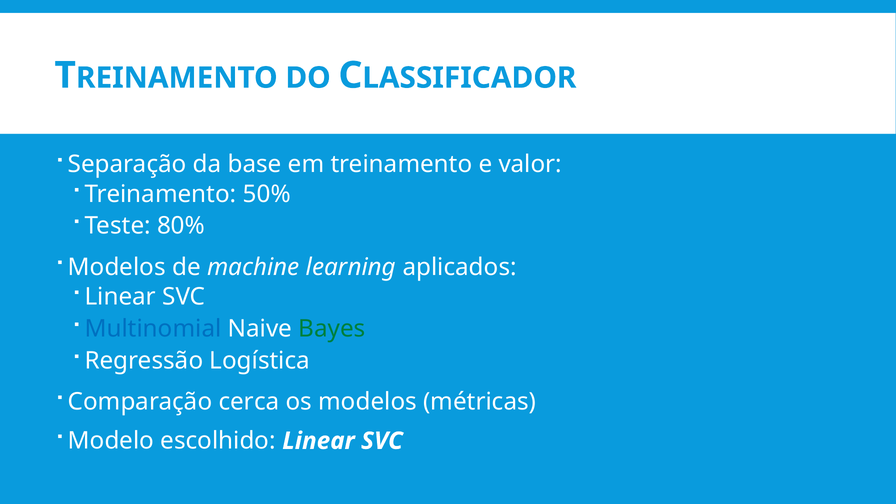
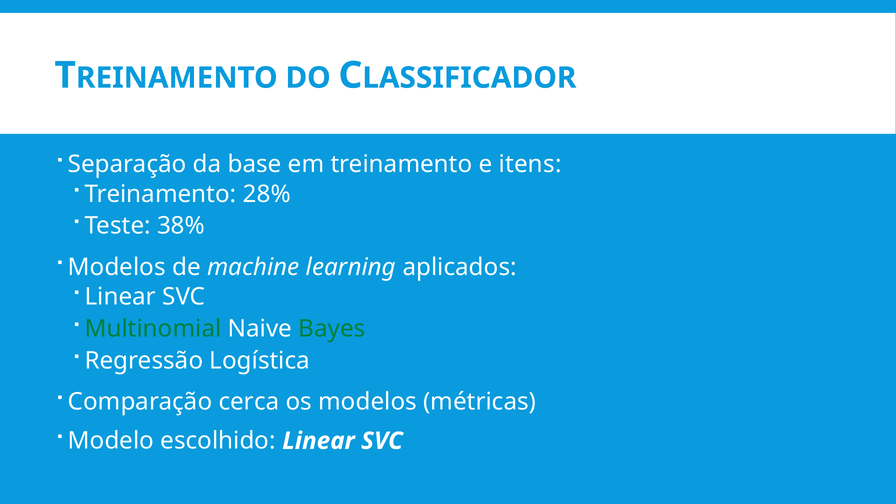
valor: valor -> itens (530, 164)
50%: 50% -> 28% (267, 194)
80%: 80% -> 38% (181, 226)
Multinomial colour: blue -> green (153, 329)
